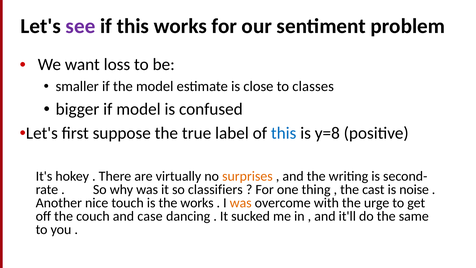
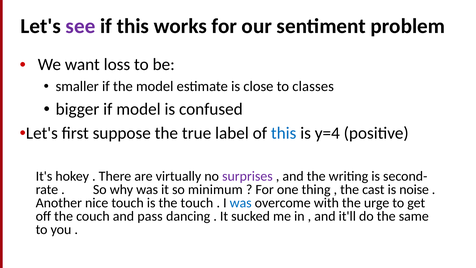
y=8: y=8 -> y=4 (327, 133)
surprises colour: orange -> purple (247, 176)
classifiers: classifiers -> minimum (215, 190)
the works: works -> touch (197, 203)
was colour: orange -> blue (241, 203)
case: case -> pass (150, 216)
